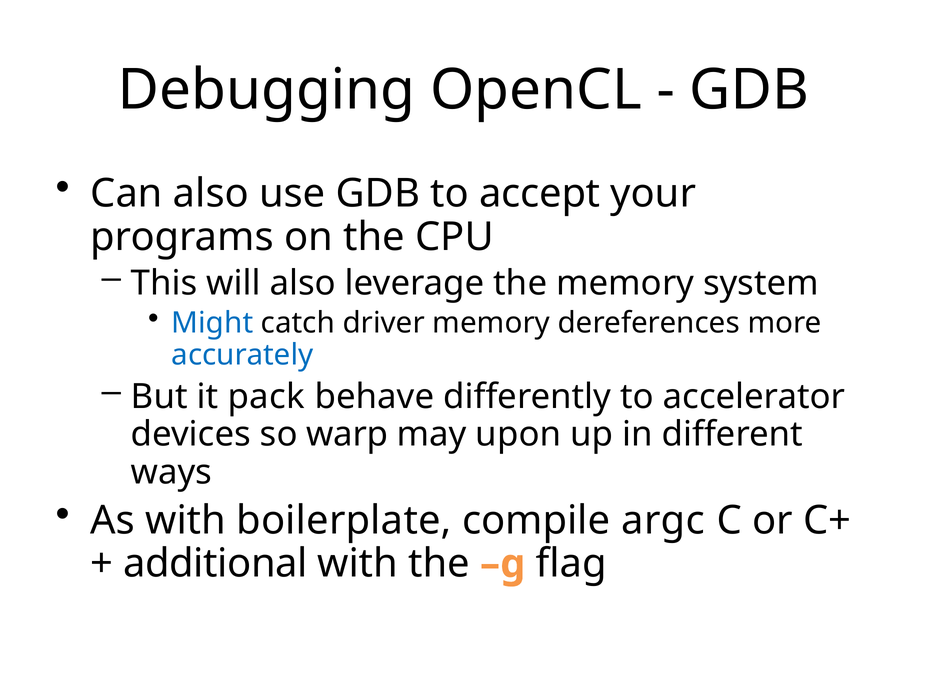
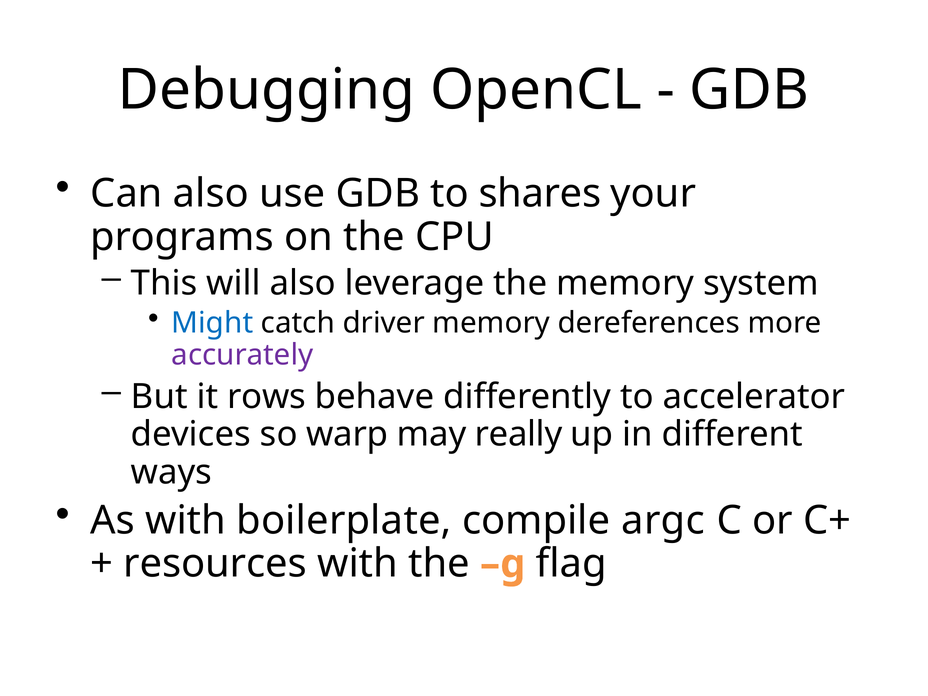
accept: accept -> shares (540, 194)
accurately colour: blue -> purple (242, 355)
pack: pack -> rows (267, 397)
upon: upon -> really (519, 434)
additional: additional -> resources (215, 564)
